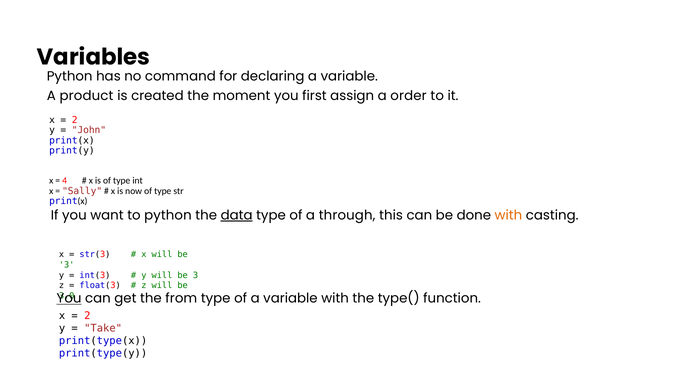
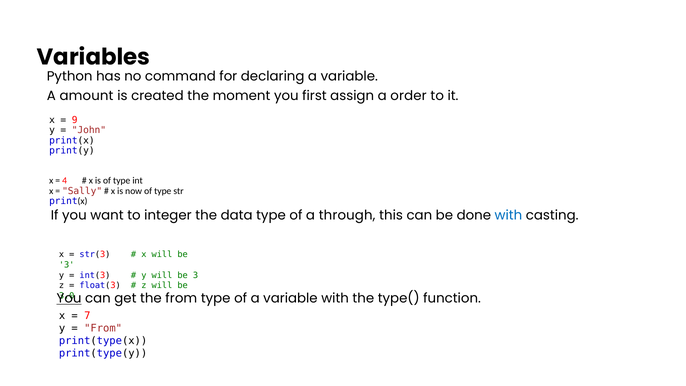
product: product -> amount (87, 96)
2: 2 -> 9 (75, 120)
to python: python -> integer (168, 215)
data underline: present -> none (237, 215)
with colour: orange -> blue (508, 215)
2: 2 -> 7 (87, 315)
Take: Take -> From (103, 328)
